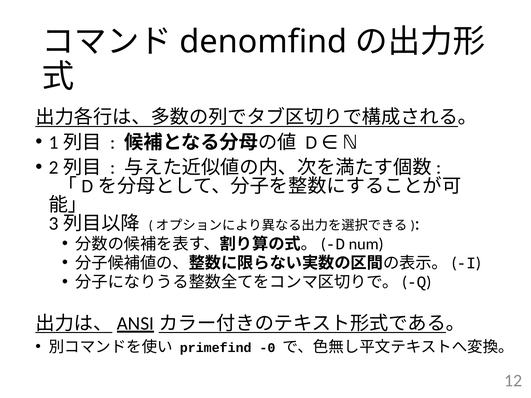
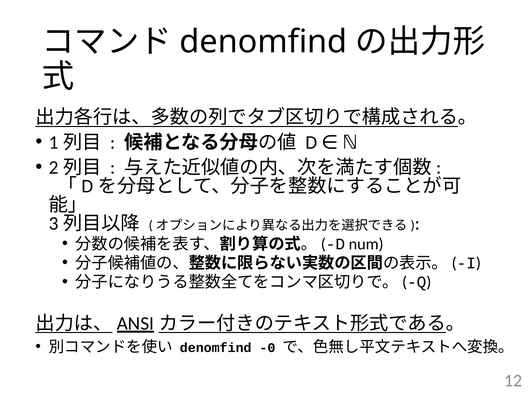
primefind: primefind -> denomfind (216, 348)
